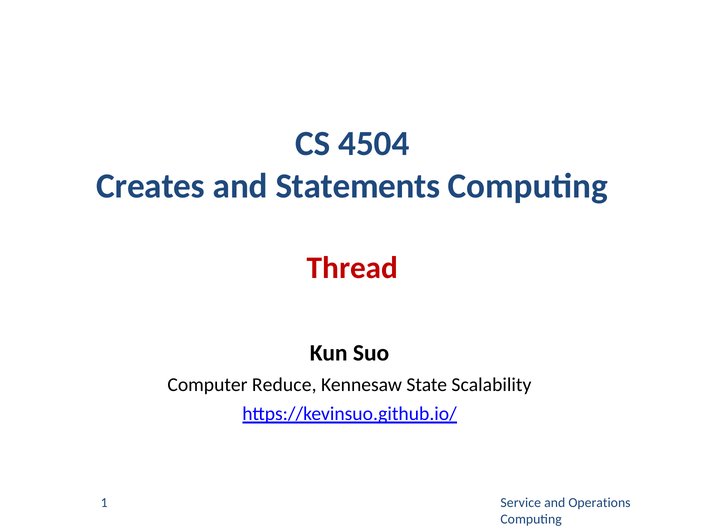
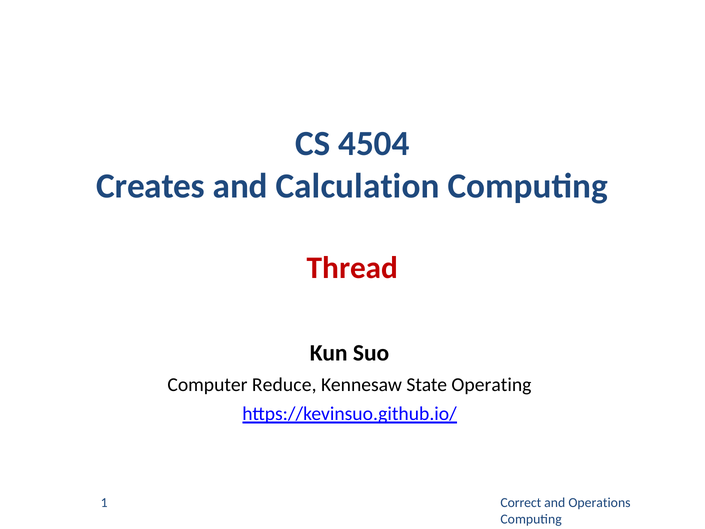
Statements: Statements -> Calculation (358, 186)
Scalability: Scalability -> Operating (491, 384)
Service: Service -> Correct (521, 503)
